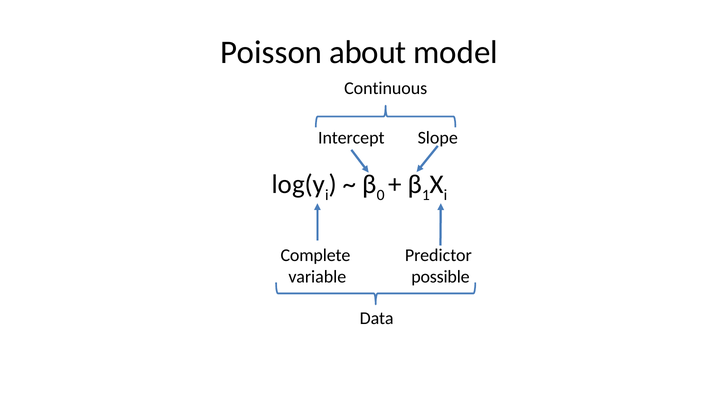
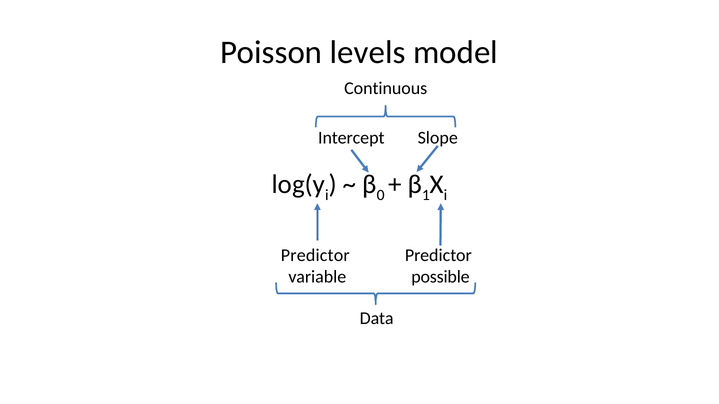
about: about -> levels (368, 52)
Complete: Complete -> Predictor (315, 256)
